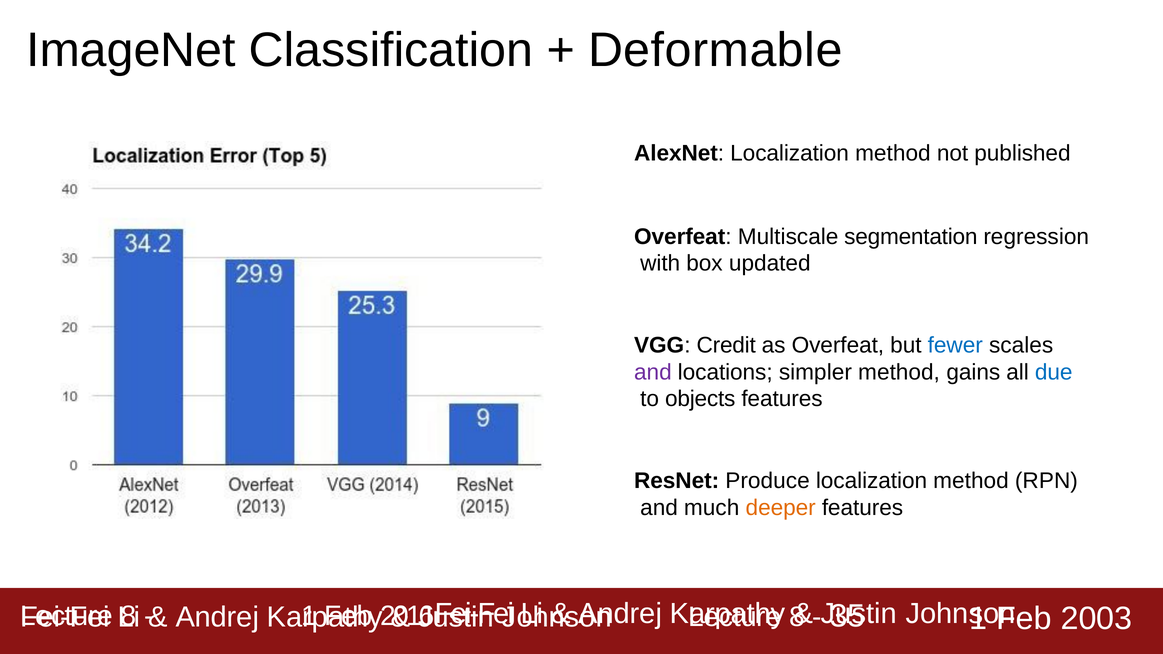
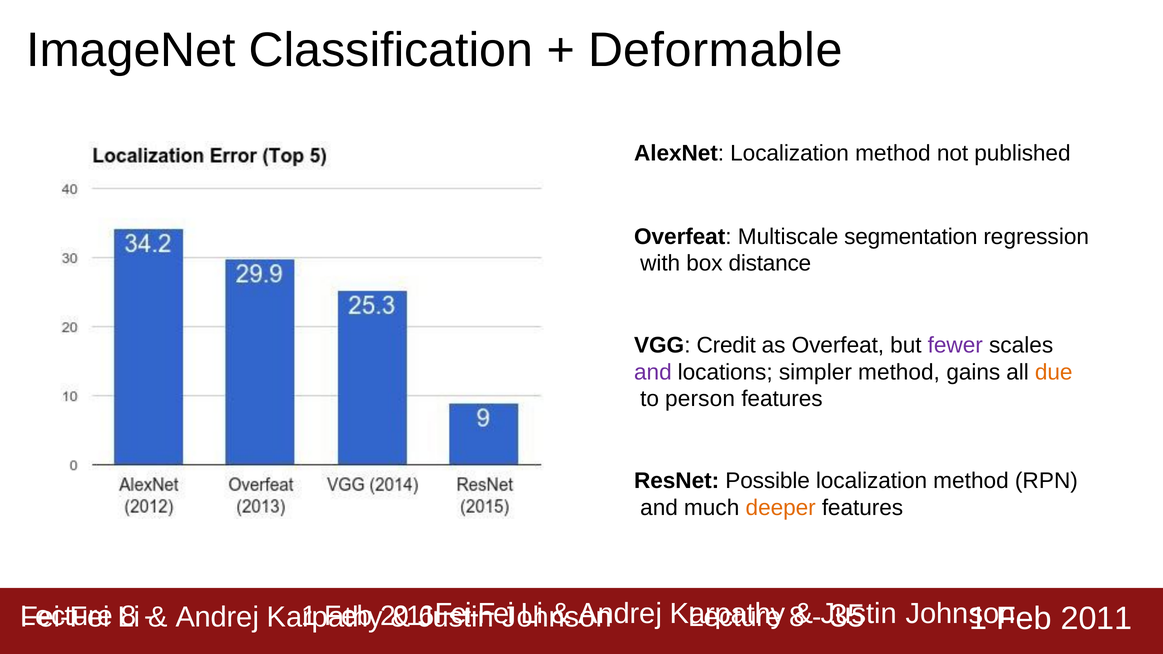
updated: updated -> distance (770, 263)
fewer colour: blue -> purple (955, 346)
due colour: blue -> orange (1054, 372)
objects: objects -> person (700, 399)
Produce: Produce -> Possible (768, 481)
2003: 2003 -> 2011 (1097, 619)
